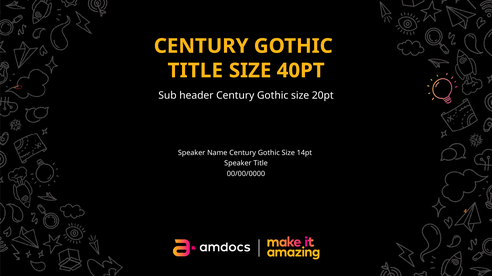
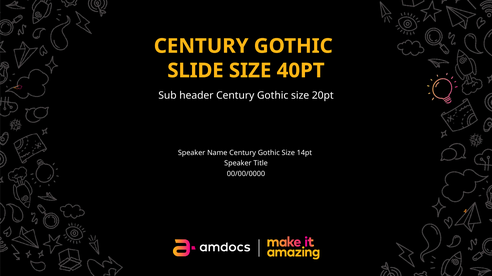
TITLE: TITLE -> SLIDE (195, 71)
